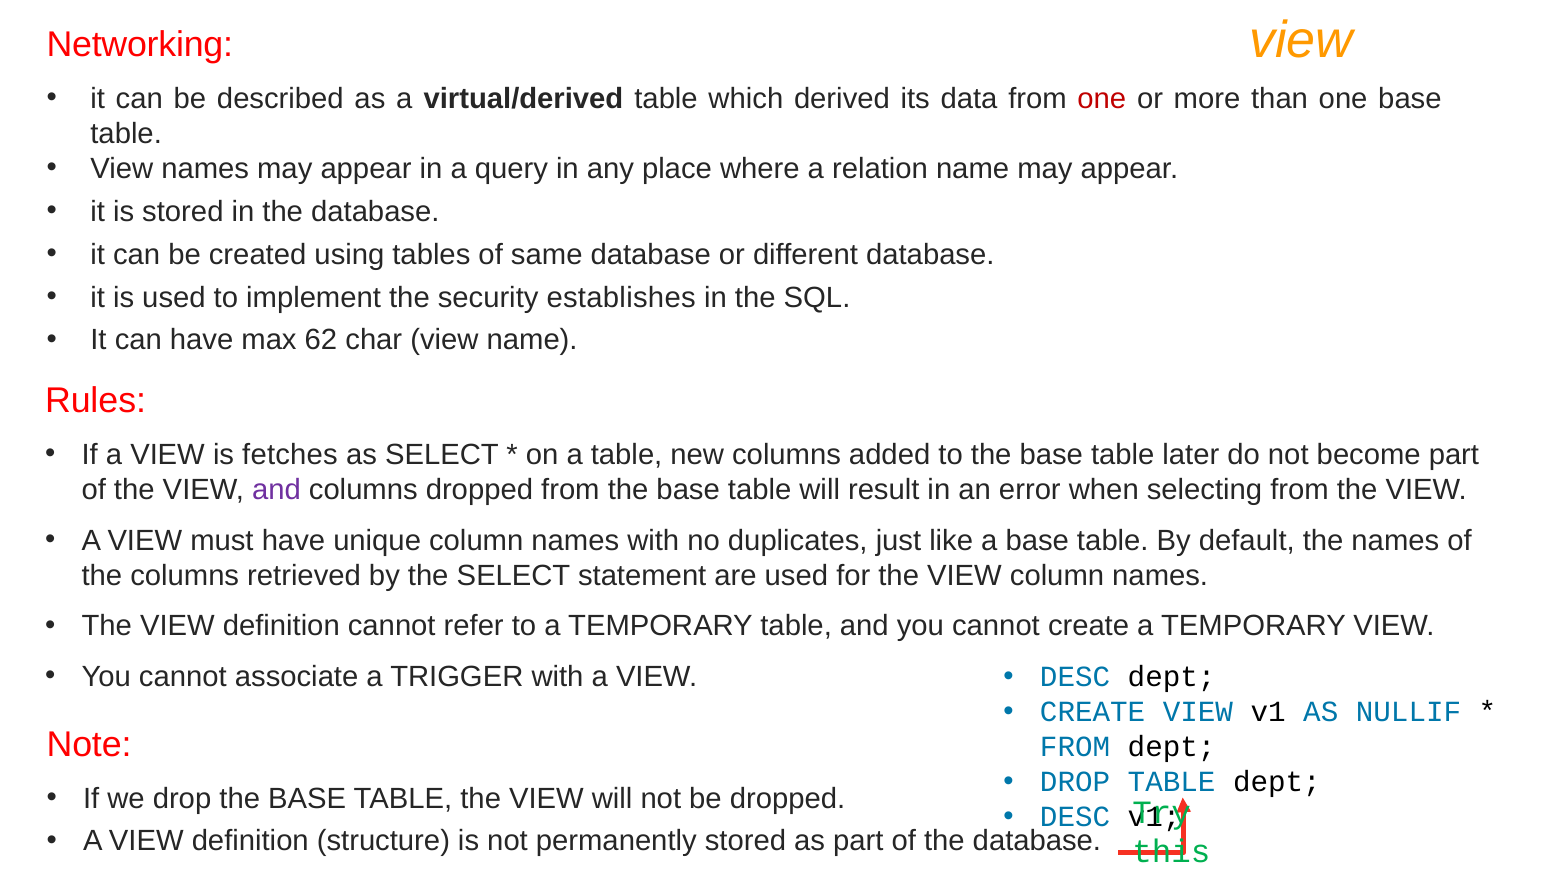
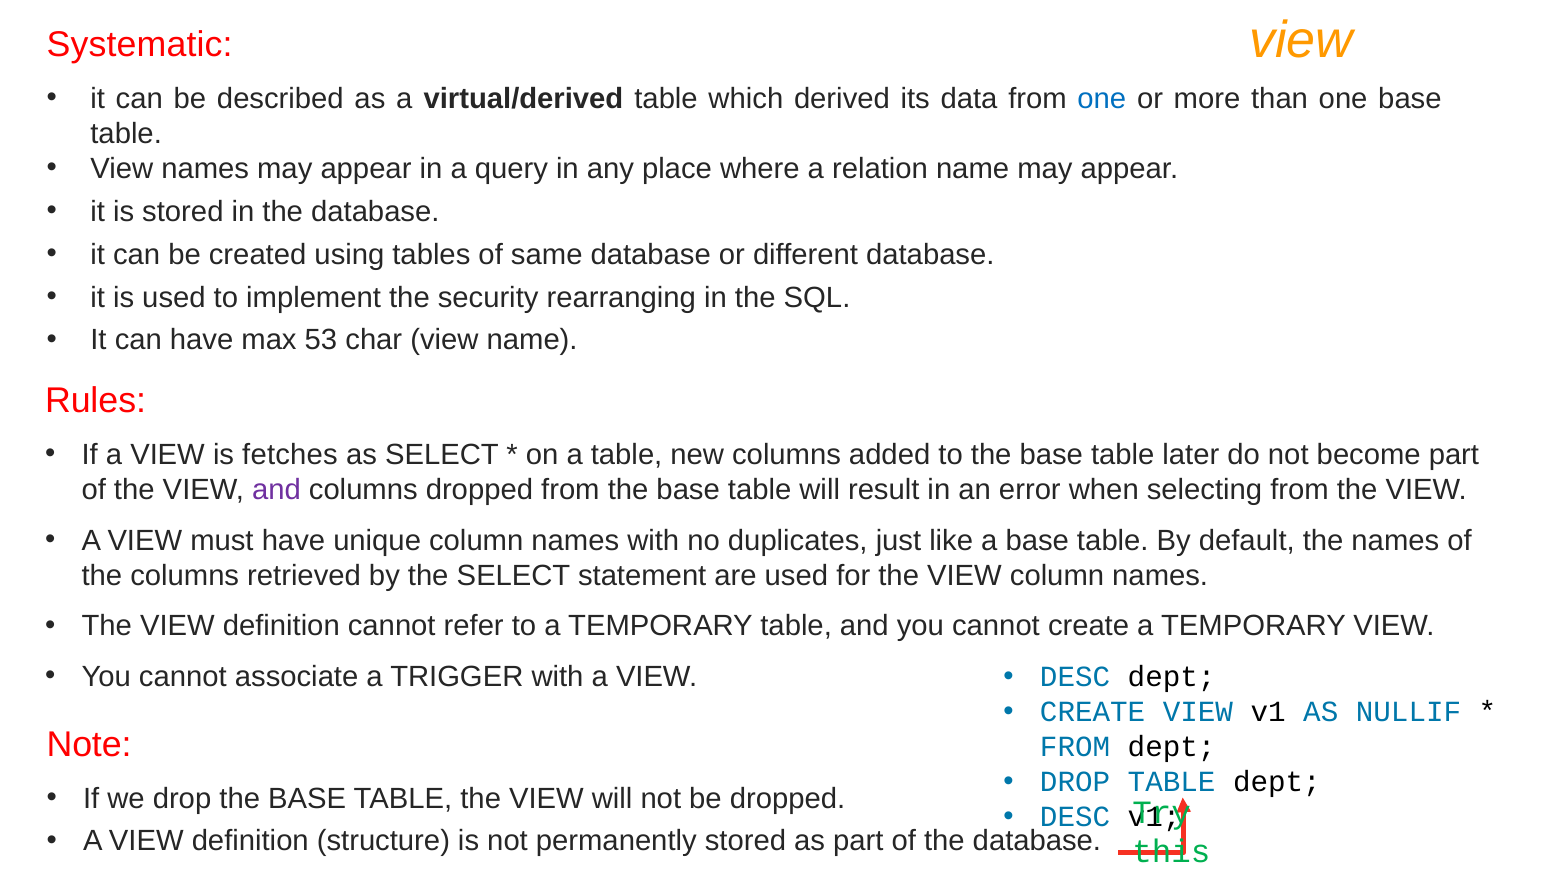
Networking: Networking -> Systematic (140, 45)
one colour: red -> blue (1102, 99)
establishes: establishes -> rearranging (621, 298)
62: 62 -> 53 (321, 340)
